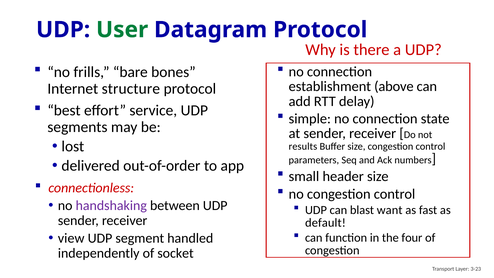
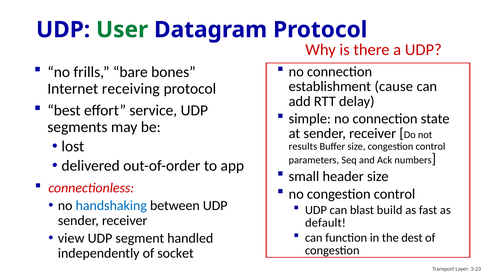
above: above -> cause (394, 86)
structure: structure -> receiving (131, 89)
handshaking colour: purple -> blue (111, 205)
want: want -> build (390, 210)
four: four -> dest (412, 238)
